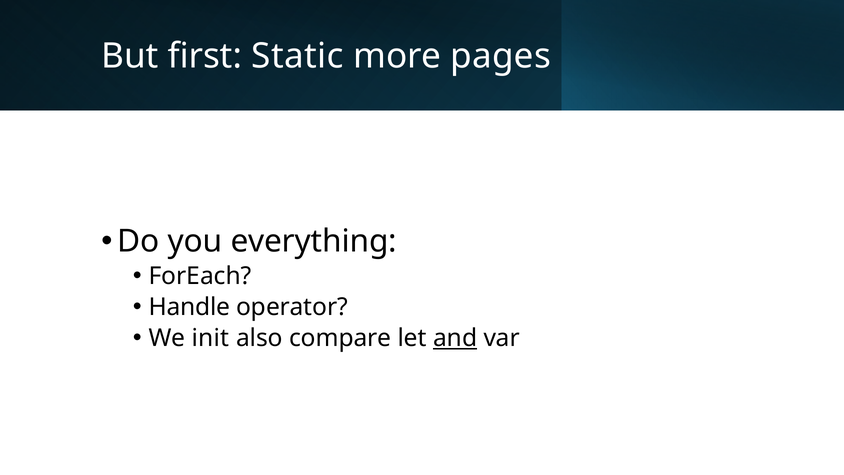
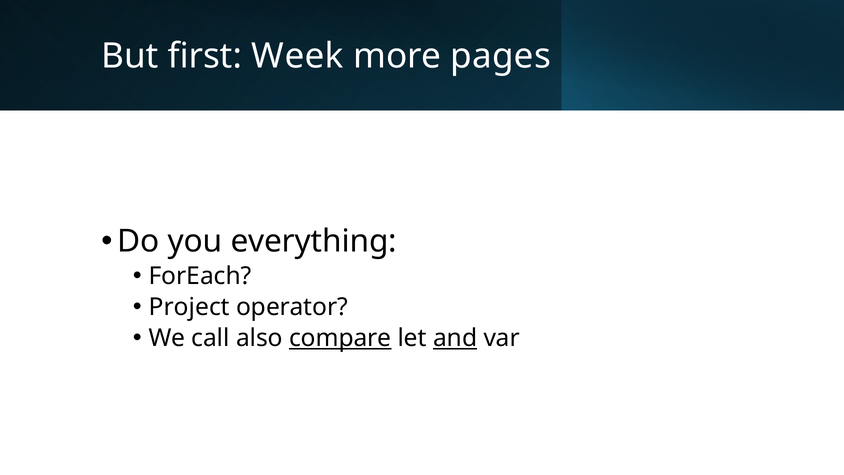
Static: Static -> Week (298, 56)
Handle: Handle -> Project (189, 307)
init: init -> call (211, 338)
compare underline: none -> present (340, 338)
